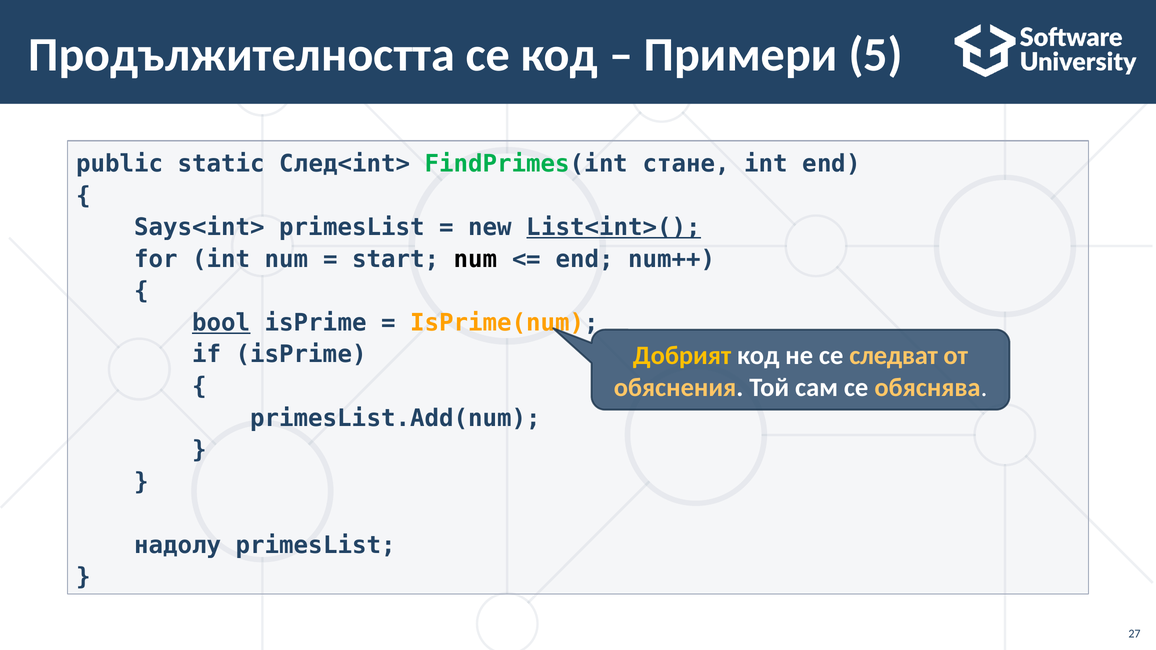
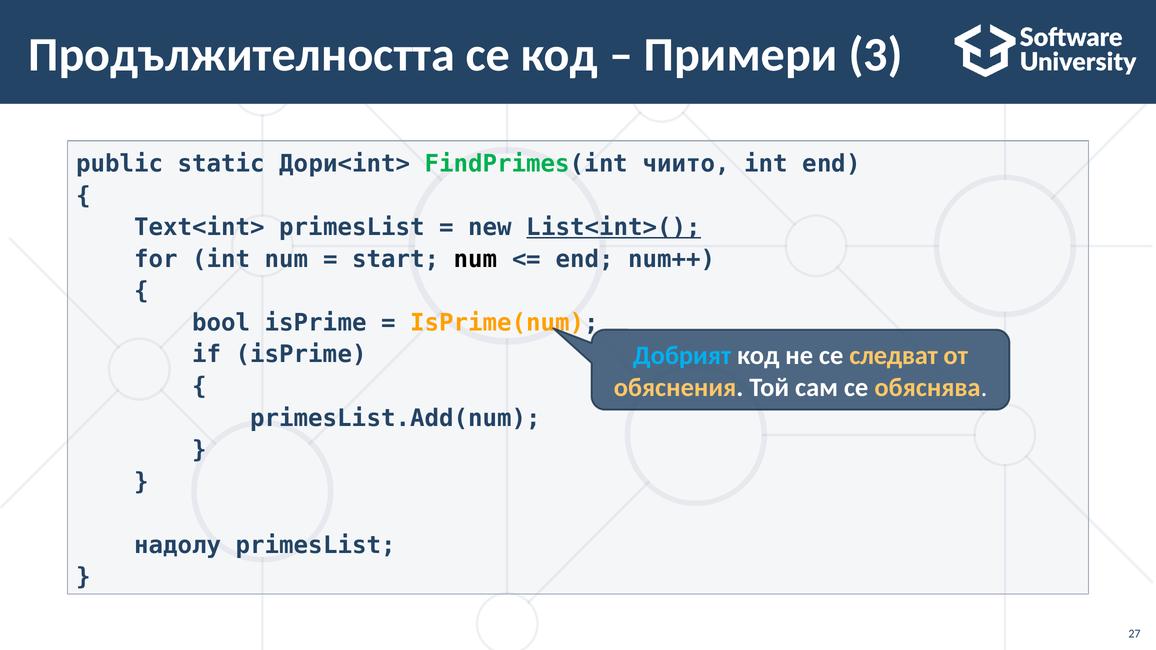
5: 5 -> 3 (876, 55)
След<int>: След<int> -> Дори<int> (345, 164)
стане: стане -> чиито (686, 164)
Says<int>: Says<int> -> Text<int> (200, 228)
bool underline: present -> none (221, 323)
Добрият colour: yellow -> light blue (682, 356)
